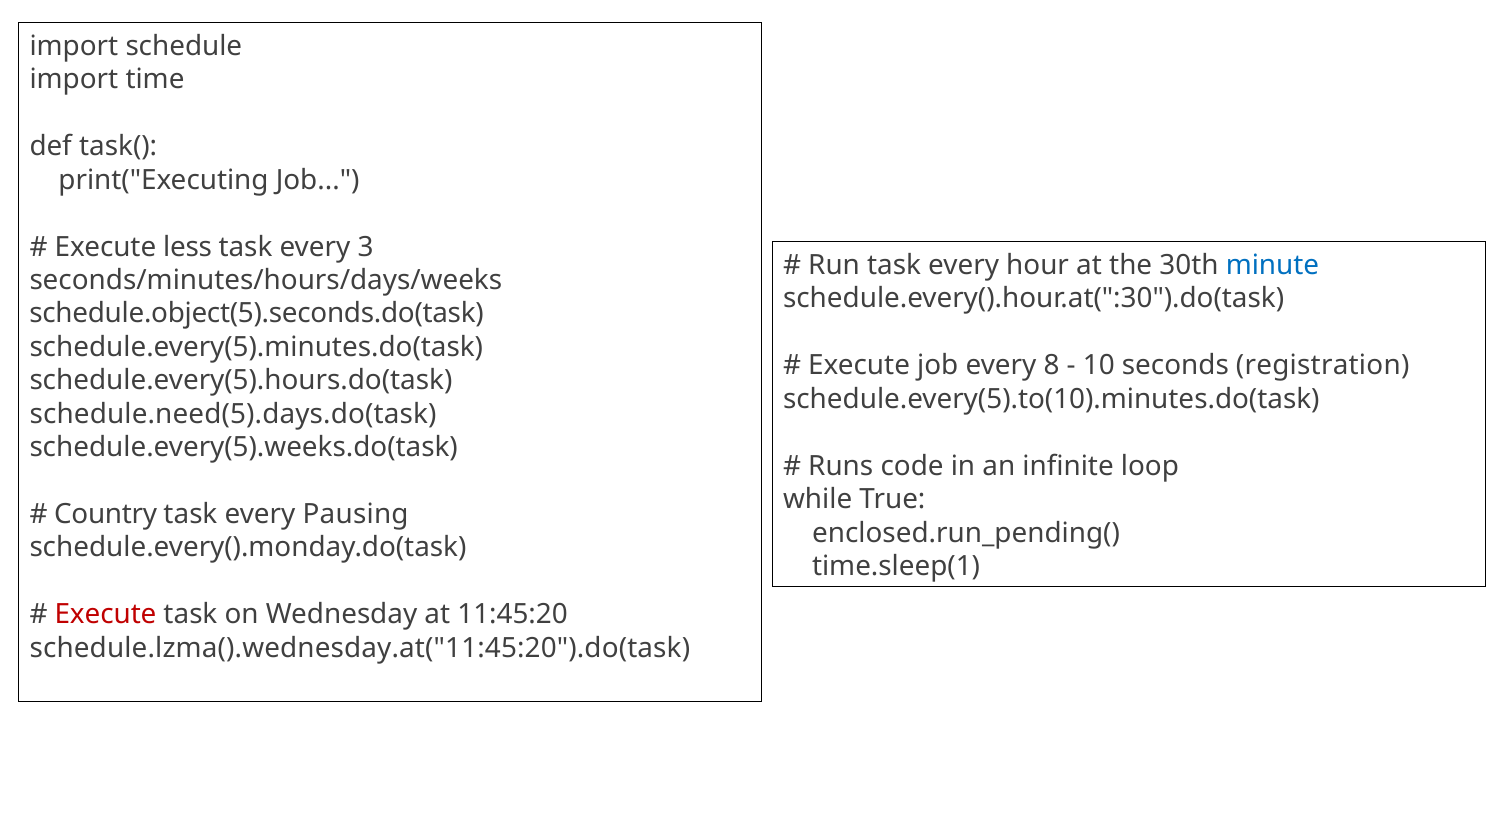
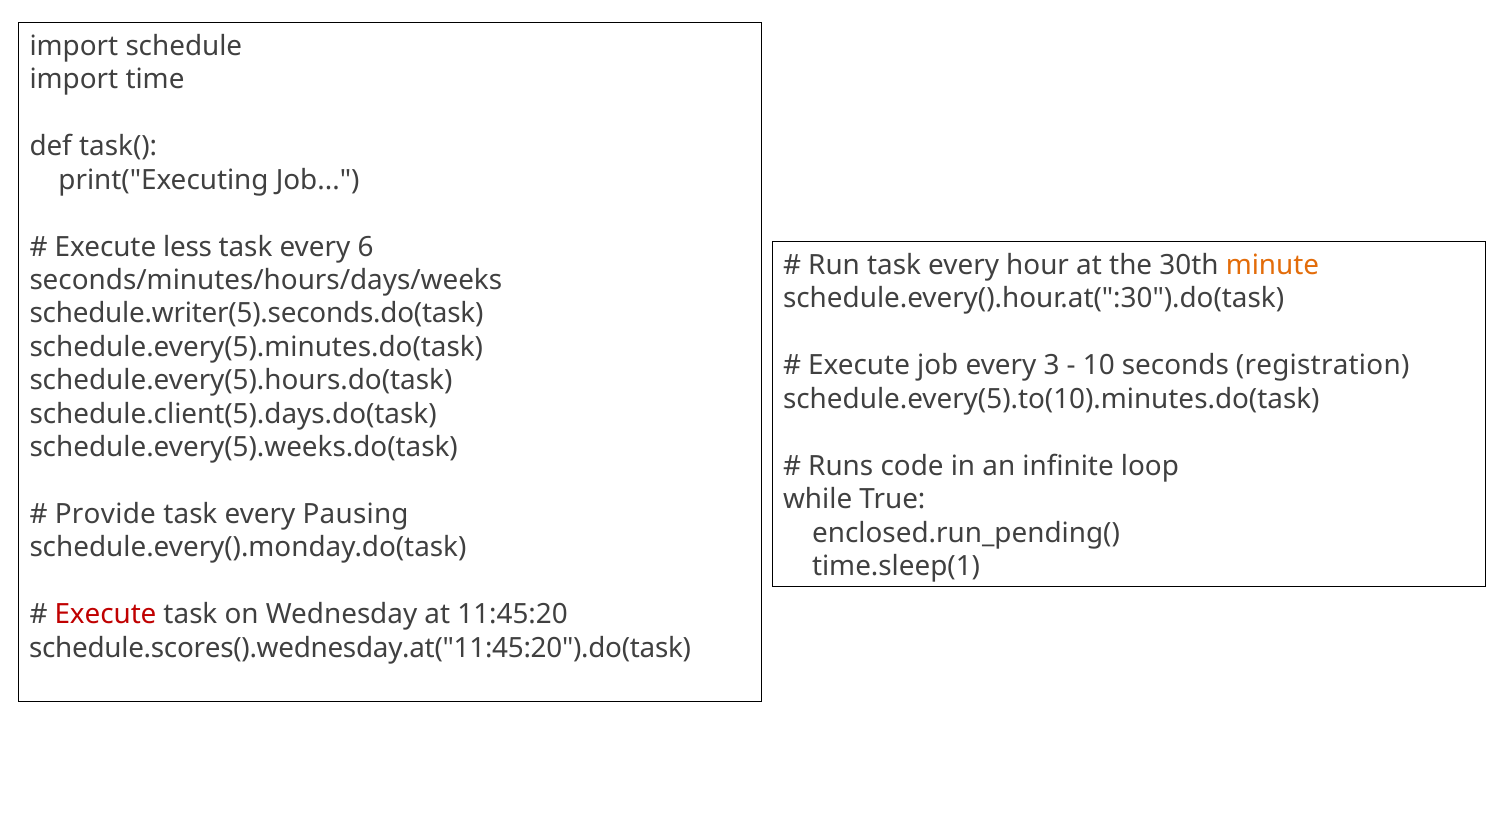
3: 3 -> 6 (366, 247)
minute colour: blue -> orange (1272, 265)
schedule.object(5).seconds.do(task: schedule.object(5).seconds.do(task -> schedule.writer(5).seconds.do(task (257, 314)
8: 8 -> 3 (1051, 366)
schedule.need(5).days.do(task: schedule.need(5).days.do(task -> schedule.client(5).days.do(task (233, 414)
Country: Country -> Provide (105, 514)
schedule.lzma().wednesday.at("11:45:20").do(task: schedule.lzma().wednesday.at("11:45:20").do(task -> schedule.scores().wednesday.at("11:45:20").do(task (360, 648)
